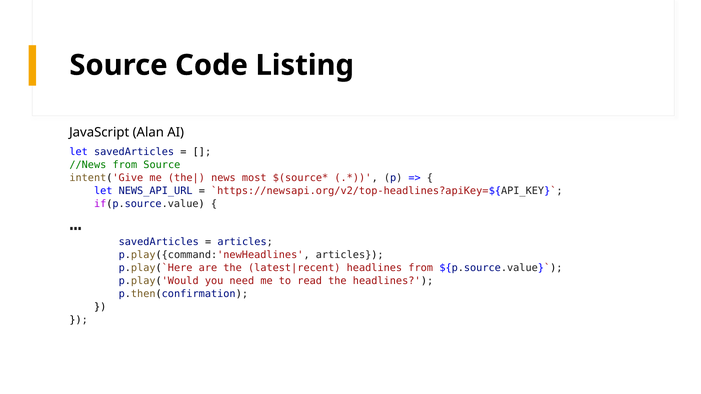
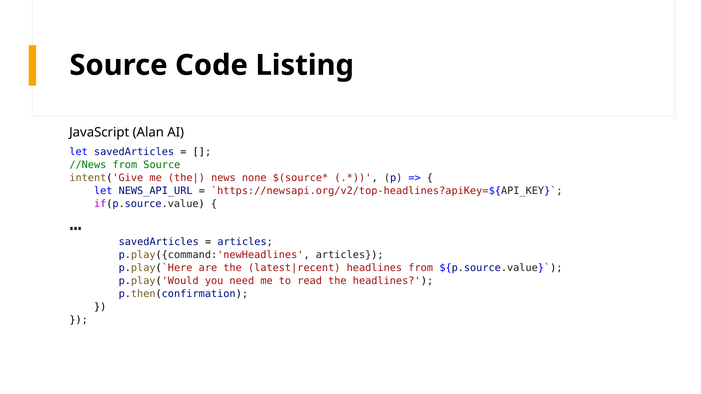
most: most -> none (254, 178)
